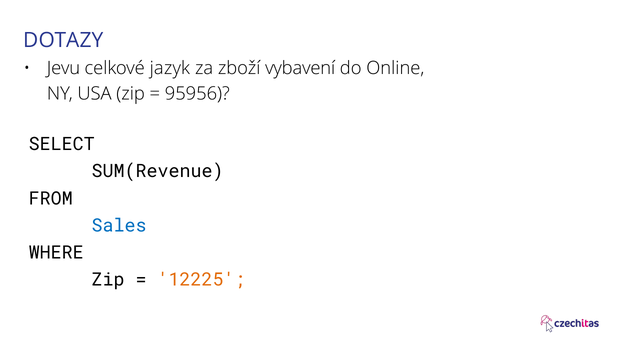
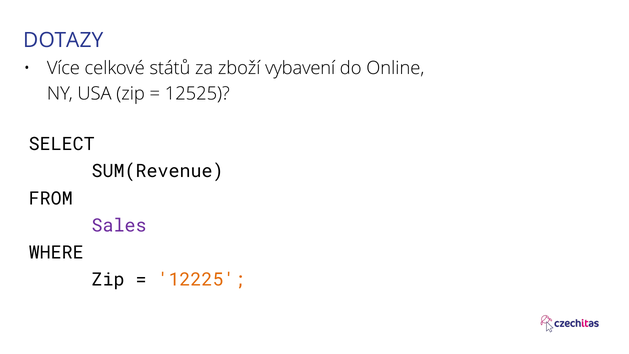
Jevu: Jevu -> Více (63, 68)
jazyk: jazyk -> států (170, 68)
95956: 95956 -> 12525 (197, 94)
Sales colour: blue -> purple (119, 225)
